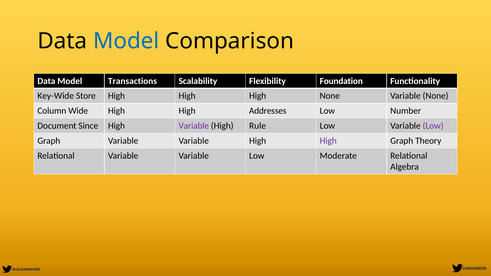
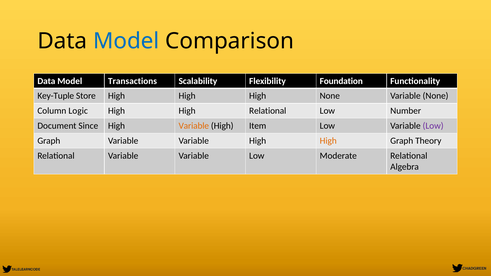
Key-Wide: Key-Wide -> Key-Tuple (56, 96)
Wide: Wide -> Logic (78, 111)
High Addresses: Addresses -> Relational (268, 111)
Variable colour: purple -> orange (194, 126)
Rule: Rule -> Item (258, 126)
High colour: purple -> orange (328, 141)
